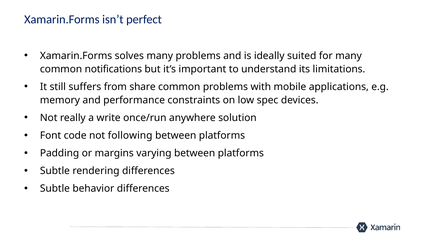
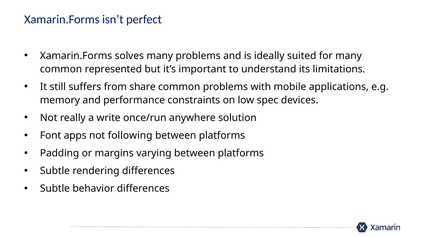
notifications: notifications -> represented (113, 69)
code: code -> apps (75, 135)
